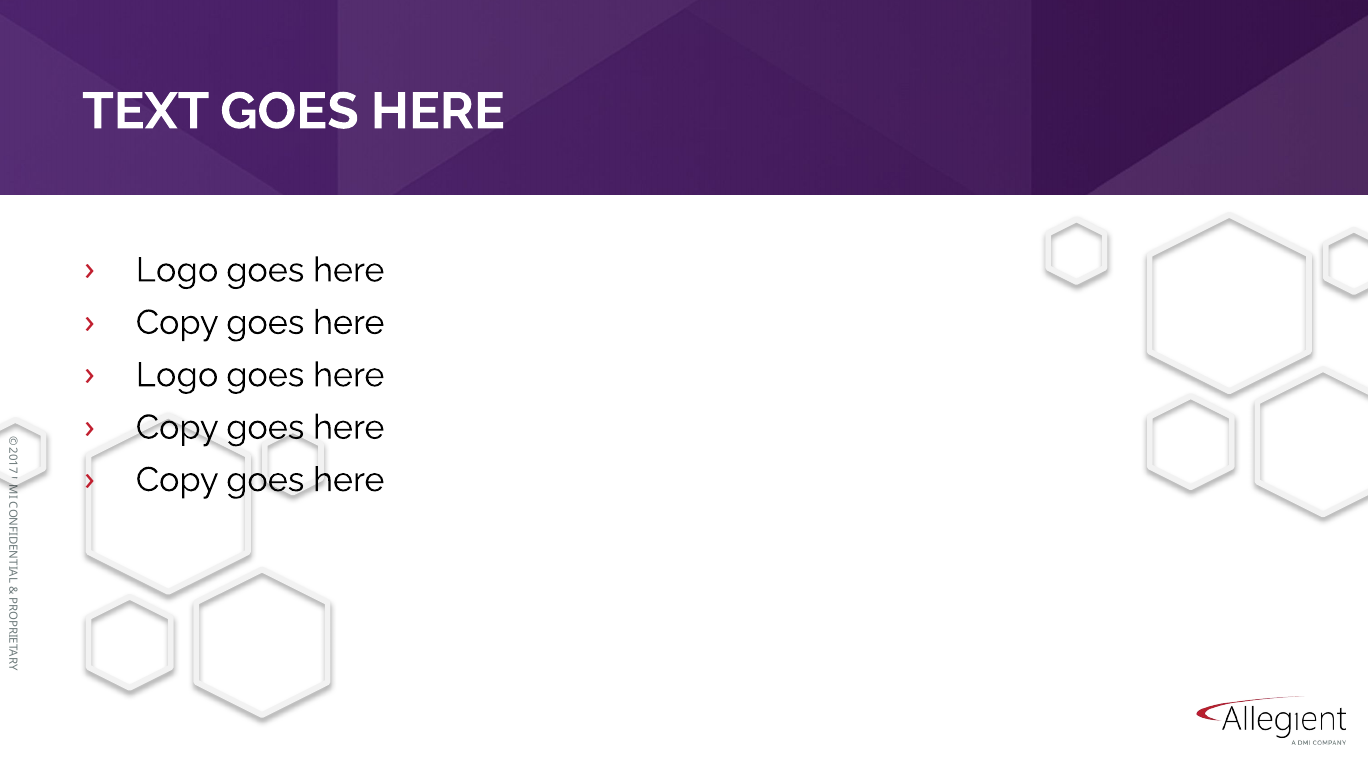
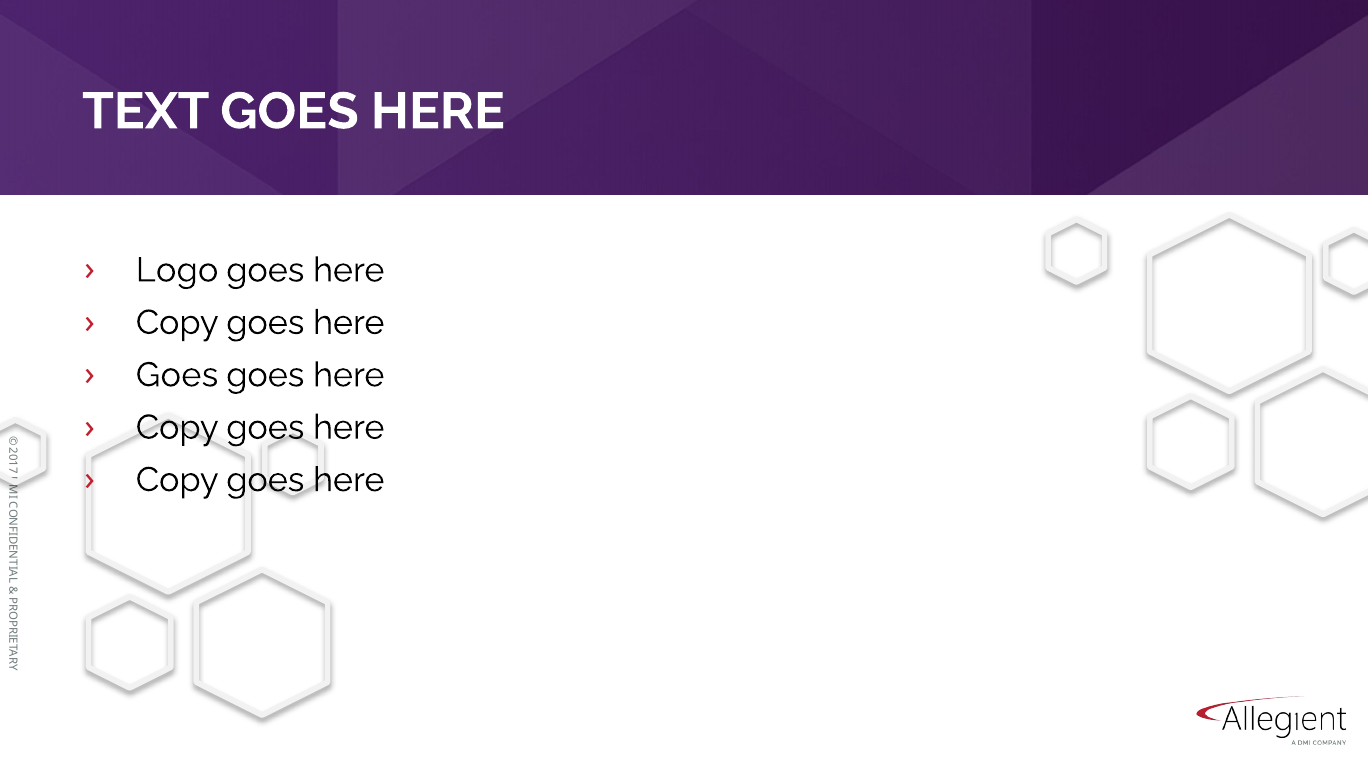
Logo: Logo -> Goes (177, 375)
